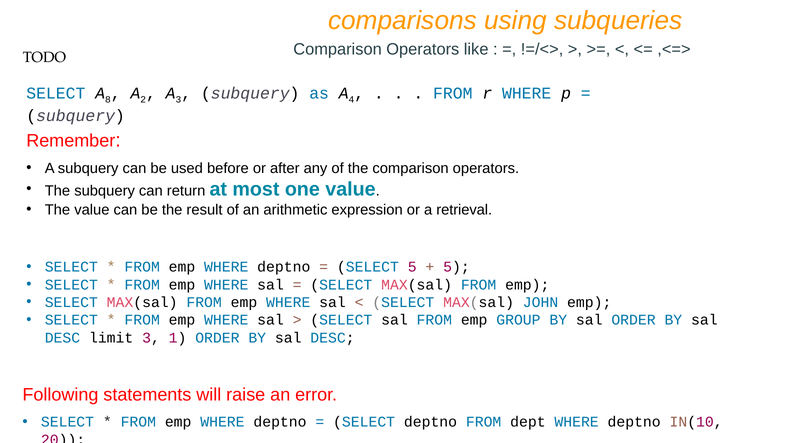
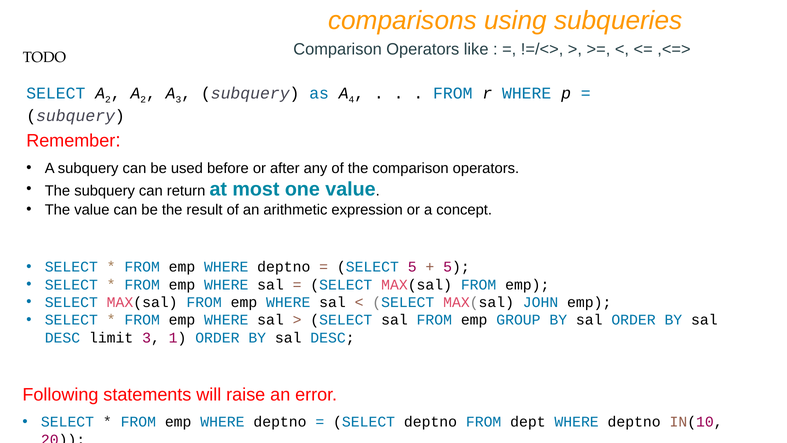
SELECT A 8: 8 -> 2 (108, 100)
retrieval: retrieval -> concept (464, 210)
